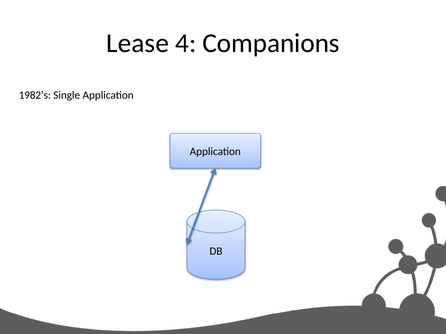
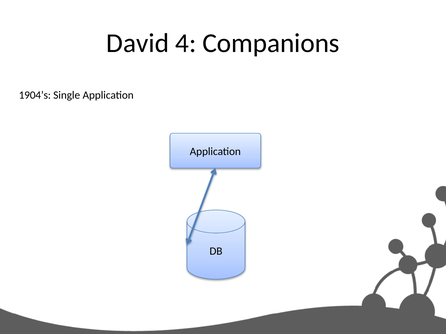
Lease: Lease -> David (138, 43)
1982’s: 1982’s -> 1904’s (35, 95)
